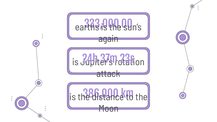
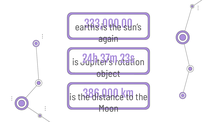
attack: attack -> object (108, 74)
